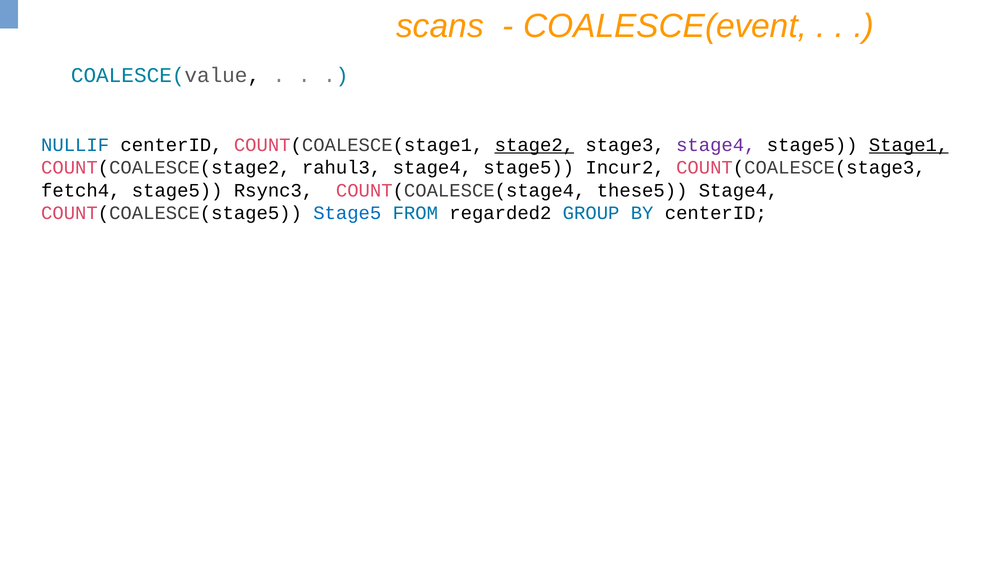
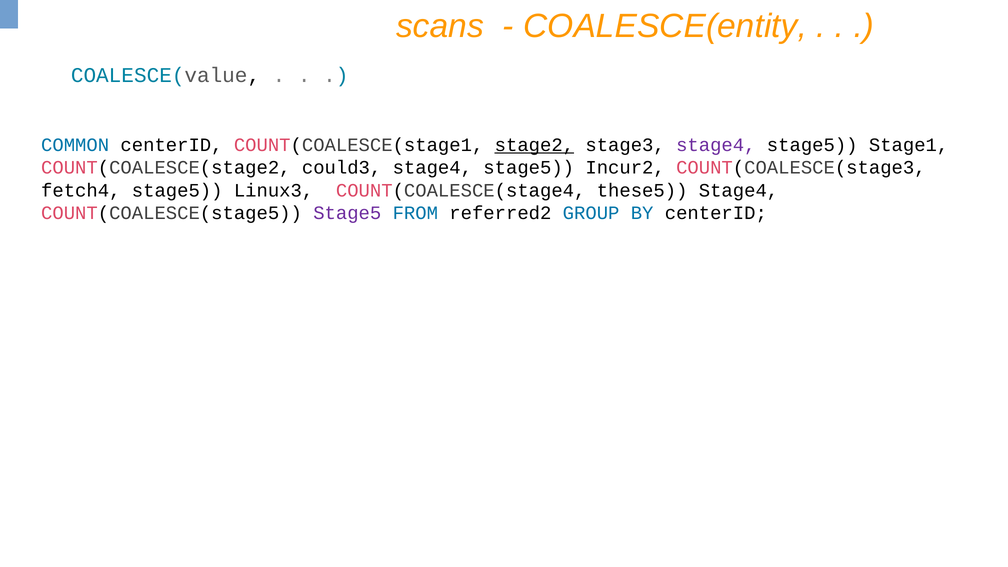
COALESCE(event: COALESCE(event -> COALESCE(entity (665, 26)
NULLIF: NULLIF -> COMMON (75, 145)
Stage1 underline: present -> none (909, 145)
rahul3: rahul3 -> could3 (342, 168)
Rsync3: Rsync3 -> Linux3 (274, 190)
Stage5 colour: blue -> purple (347, 213)
regarded2: regarded2 -> referred2 (500, 213)
